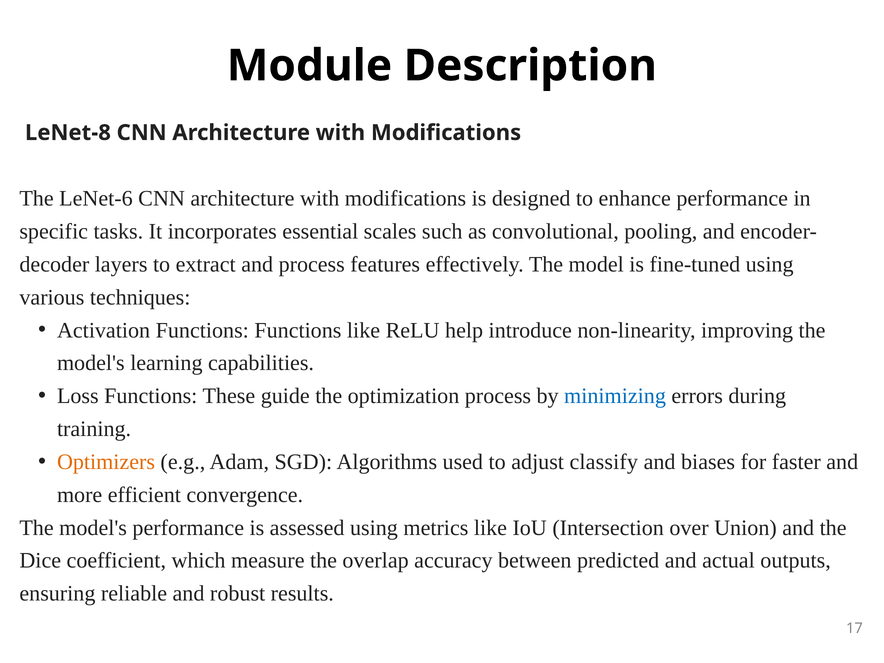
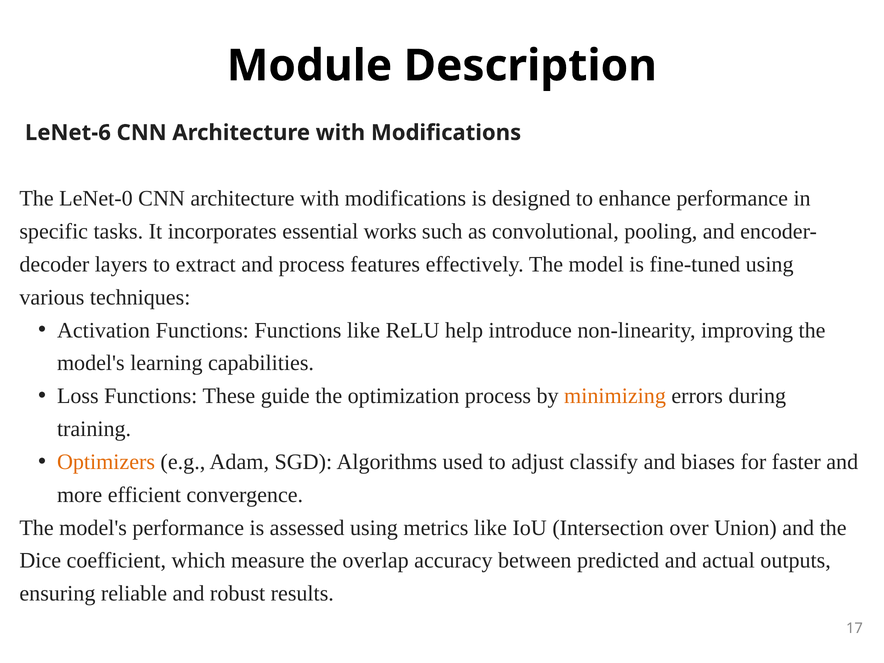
LeNet-8: LeNet-8 -> LeNet-6 (68, 133)
LeNet-6: LeNet-6 -> LeNet-0 (96, 199)
scales: scales -> works (390, 231)
minimizing colour: blue -> orange (615, 396)
